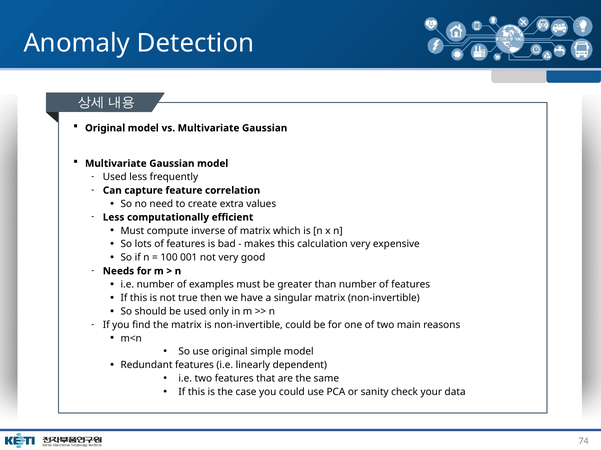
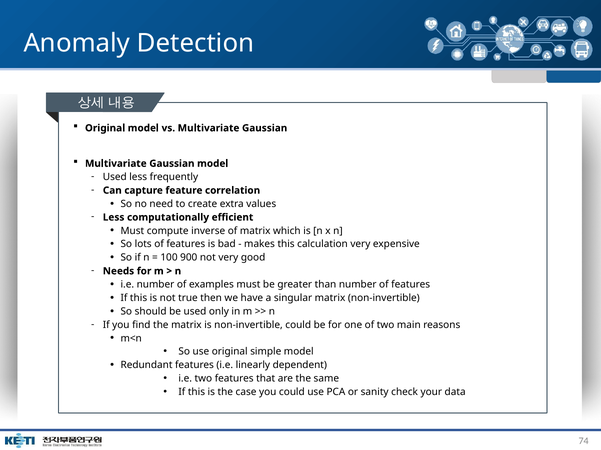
001: 001 -> 900 (189, 258)
